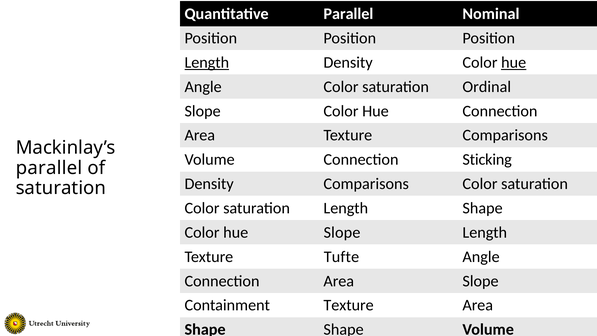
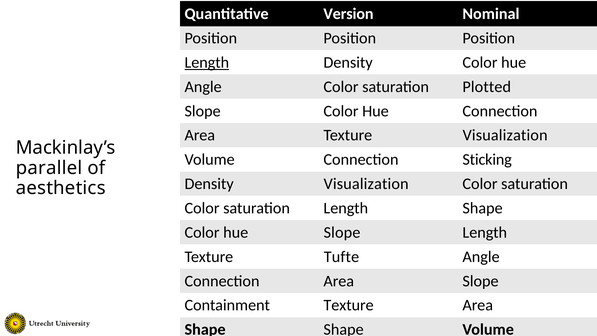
Quantitative Parallel: Parallel -> Version (348, 14)
hue underline: present -> none (514, 62)
Ordinal: Ordinal -> Plotted (487, 87)
Texture Comparisons: Comparisons -> Visualization (505, 135)
Density Comparisons: Comparisons -> Visualization (366, 184)
saturation: saturation -> aesthetics (61, 188)
